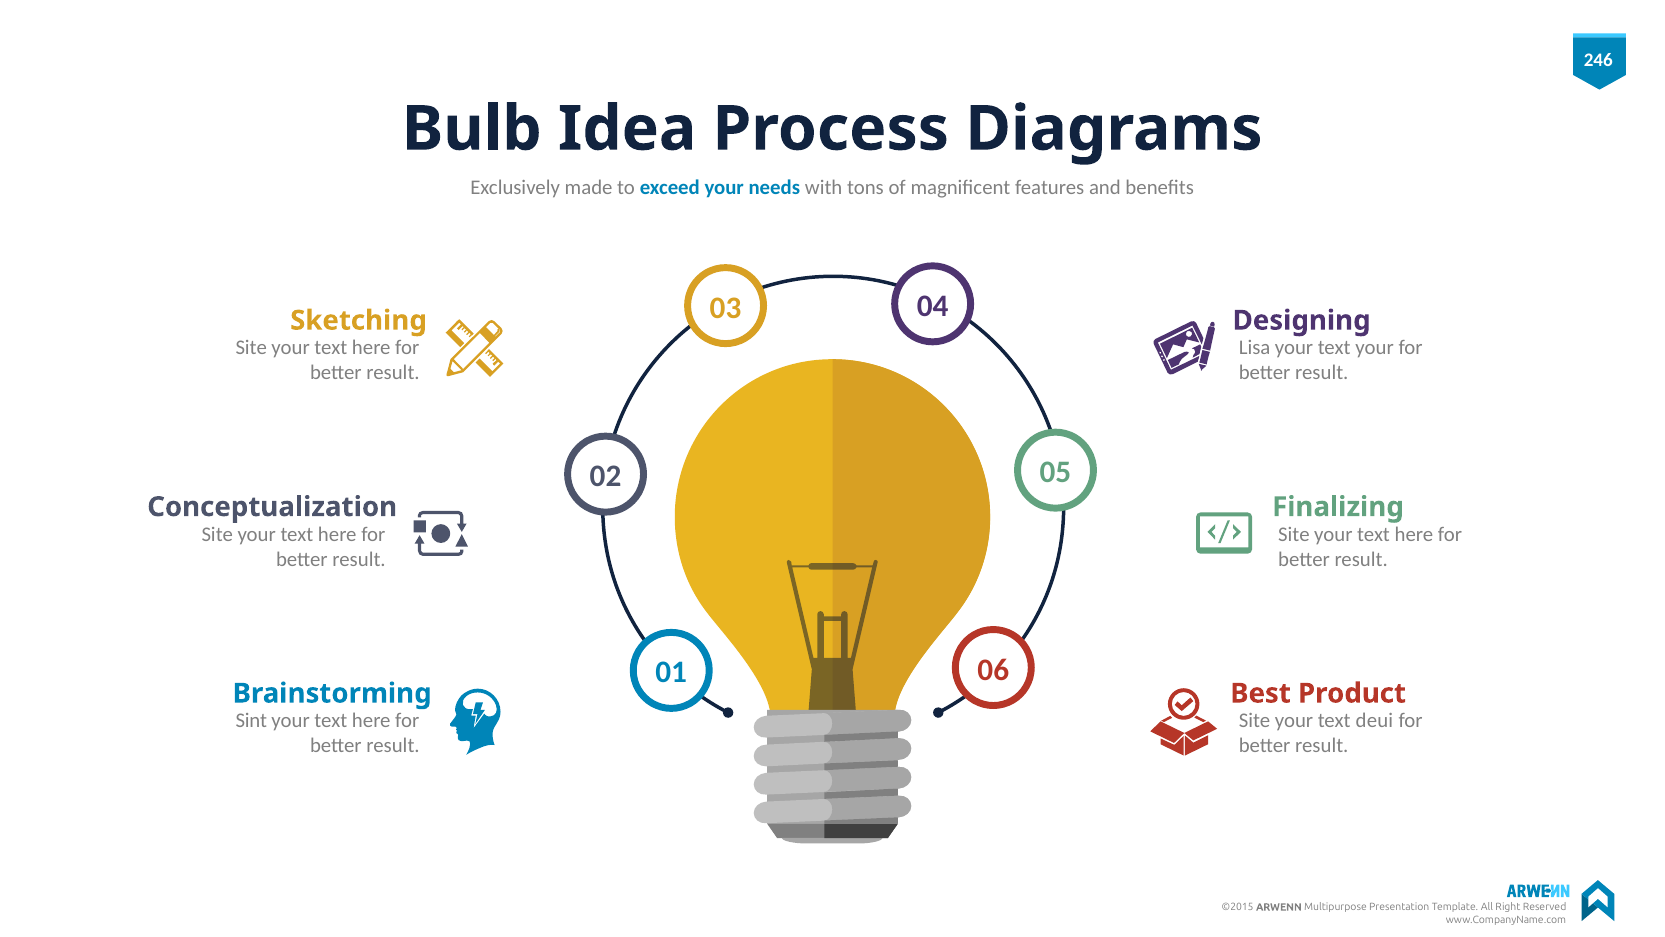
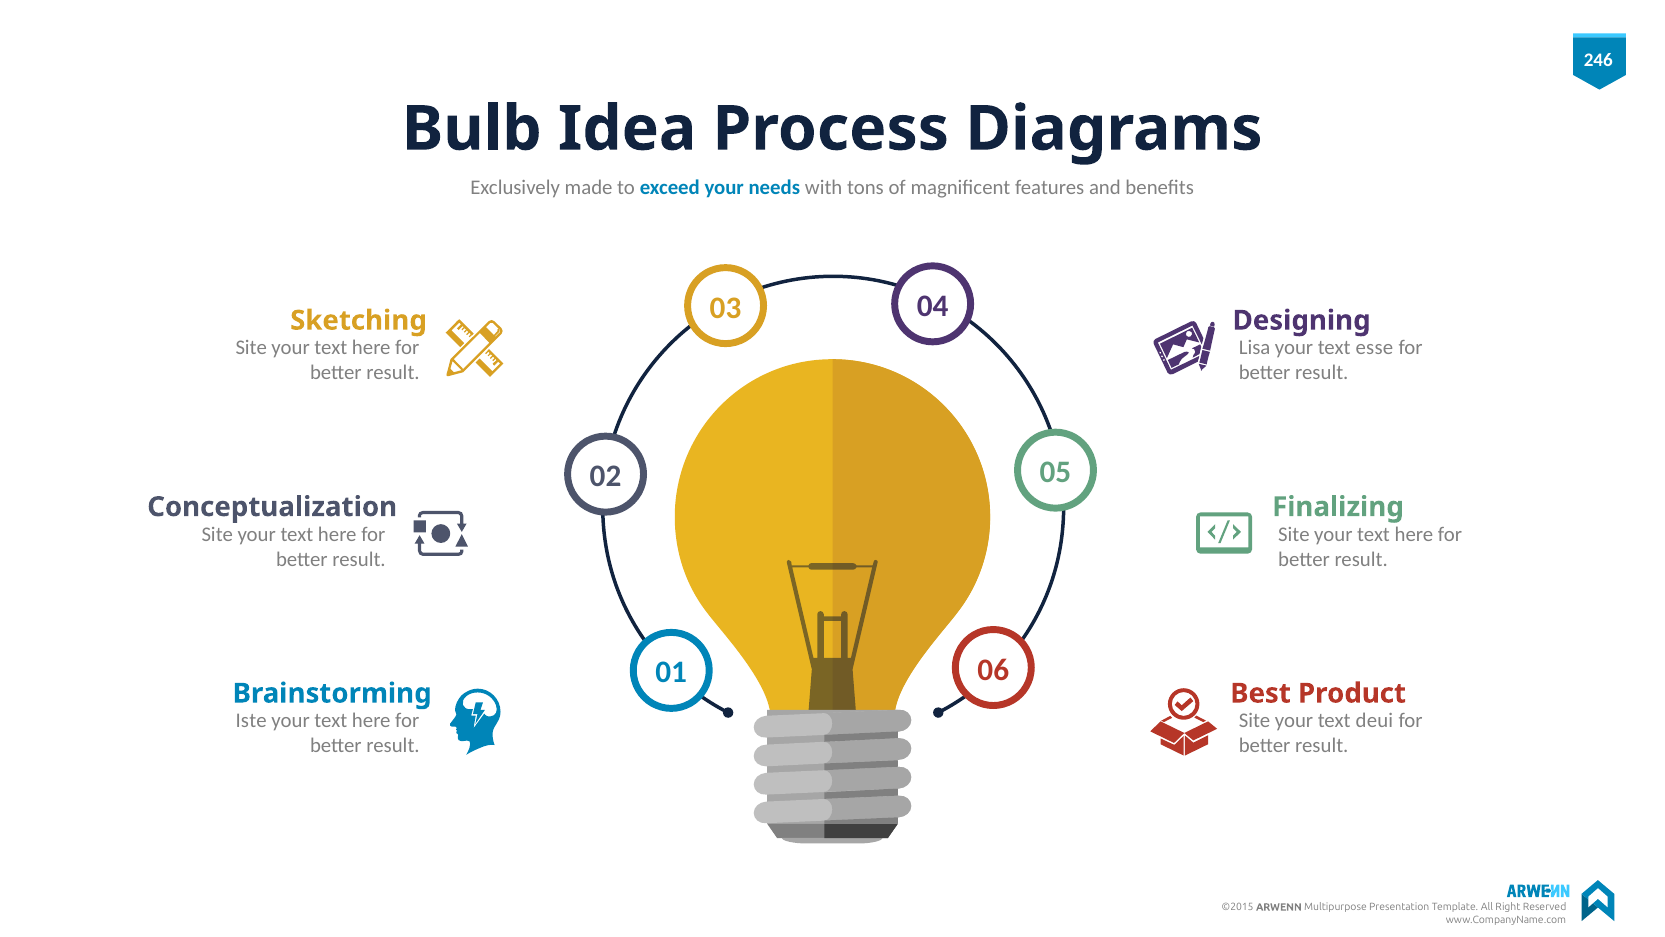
text your: your -> esse (1374, 348)
Sint: Sint -> Iste (251, 721)
